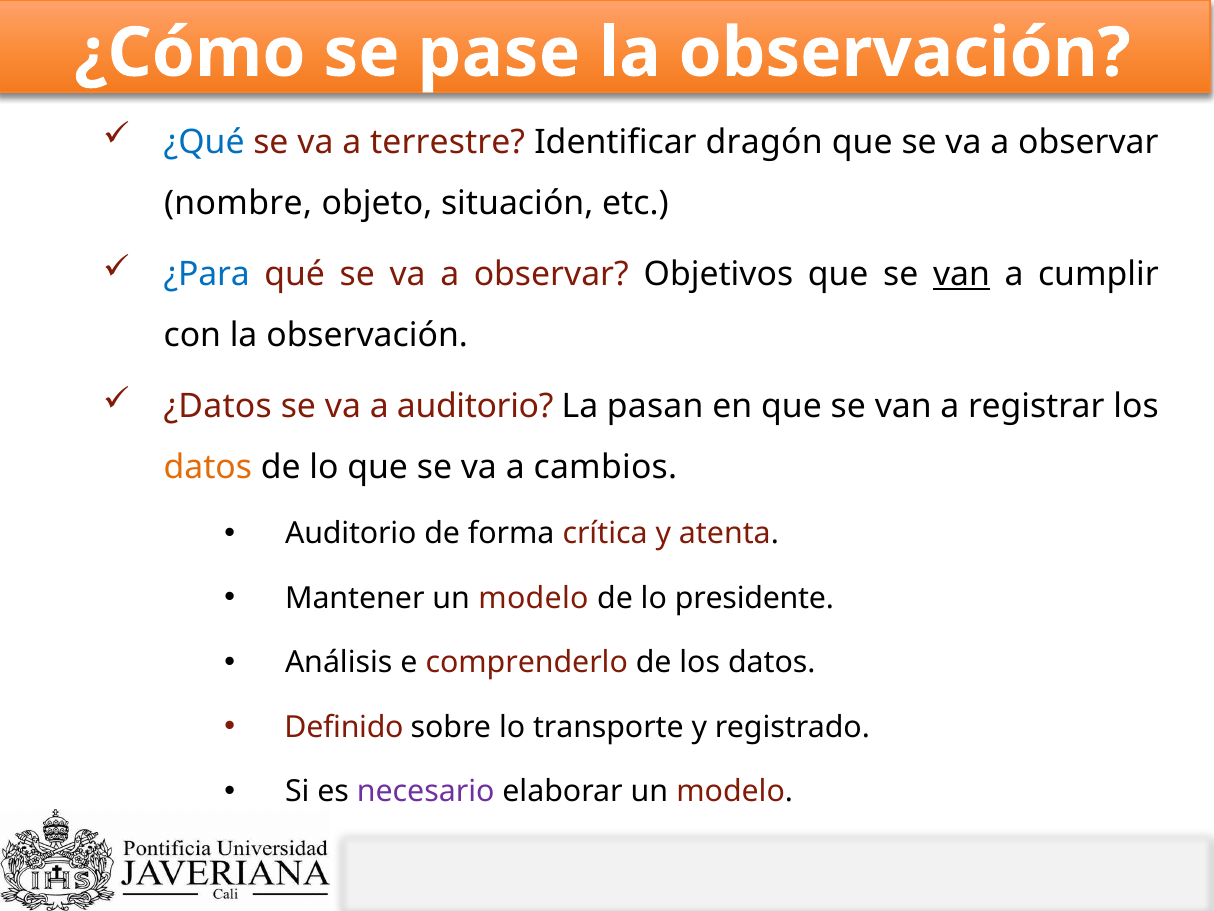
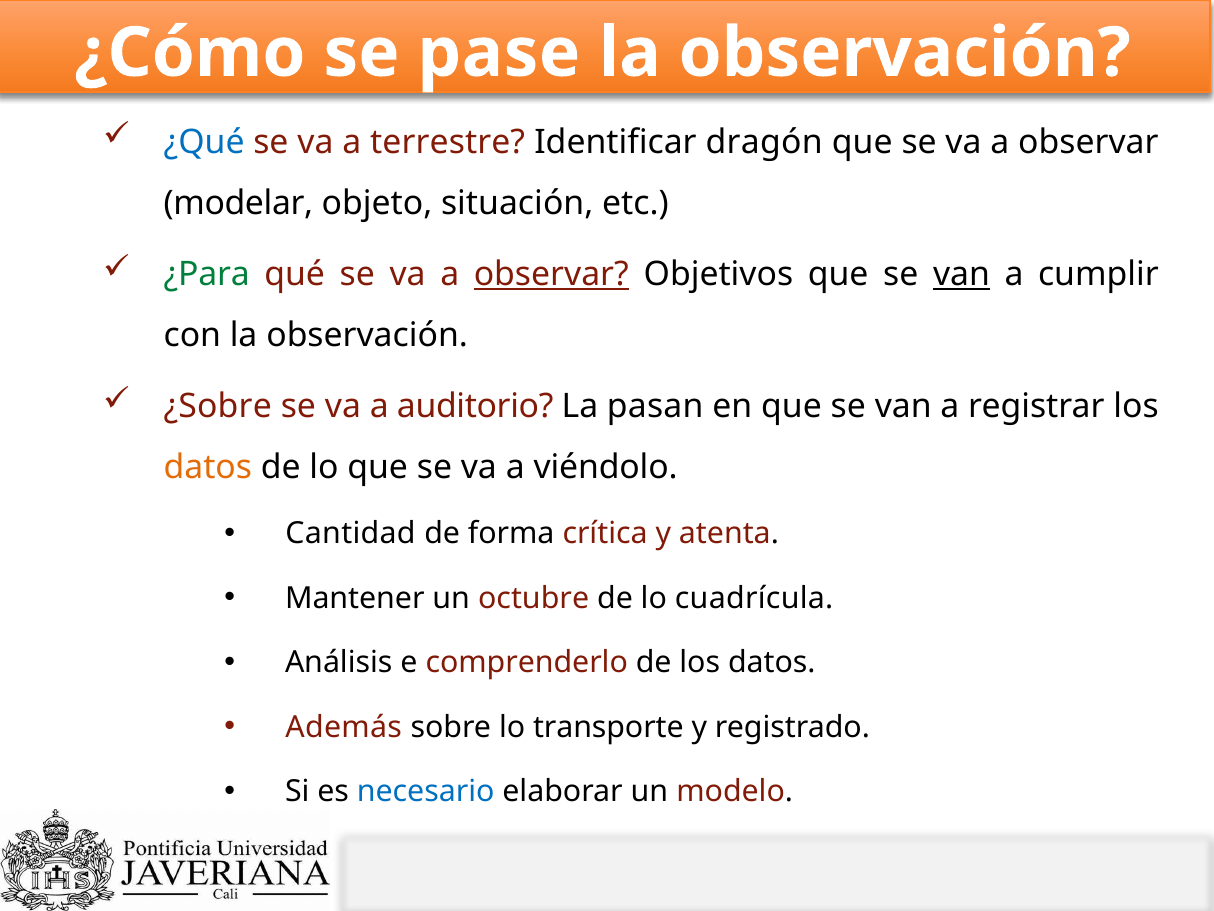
nombre: nombre -> modelar (238, 203)
¿Para colour: blue -> green (207, 274)
observar underline: none -> present (551, 274)
¿Datos: ¿Datos -> ¿Sobre (218, 406)
cambios: cambios -> viéndolo (606, 467)
Auditorio: Auditorio -> Cantidad (351, 533)
Mantener un modelo: modelo -> octubre (534, 598)
presidente: presidente -> cuadrícula (754, 598)
Definido: Definido -> Además (344, 727)
necesario colour: purple -> blue (426, 791)
